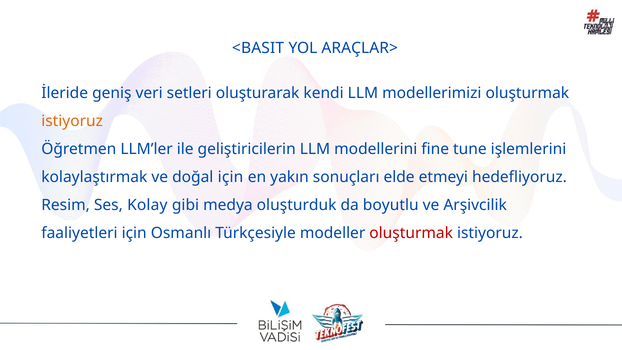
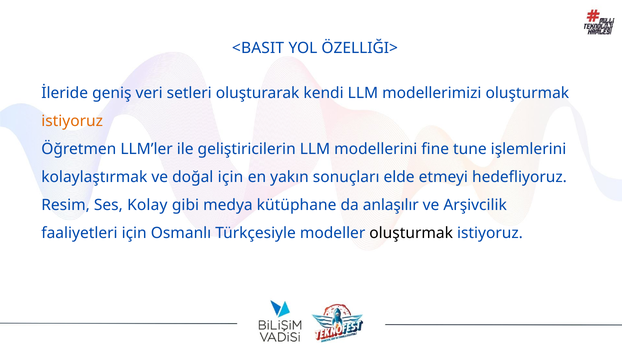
ARAÇLAR>: ARAÇLAR> -> ÖZELLIĞI> (360, 48)
oluşturduk: oluşturduk -> kütüphane (297, 205)
boyutlu: boyutlu -> anlaşılır (391, 205)
oluşturmak colour: red -> black (411, 233)
